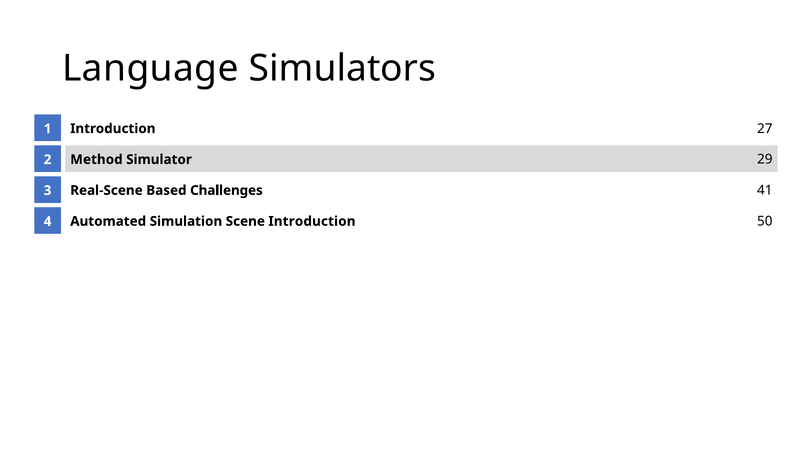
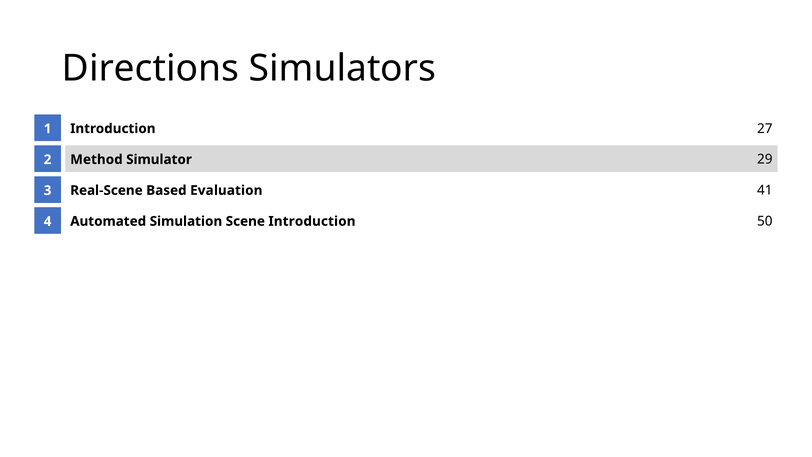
Language: Language -> Directions (151, 68)
Challenges: Challenges -> Evaluation (226, 190)
